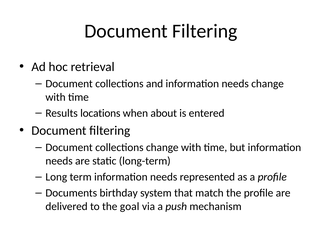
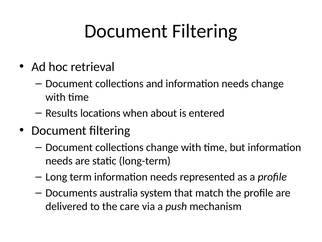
birthday: birthday -> australia (119, 192)
goal: goal -> care (130, 206)
